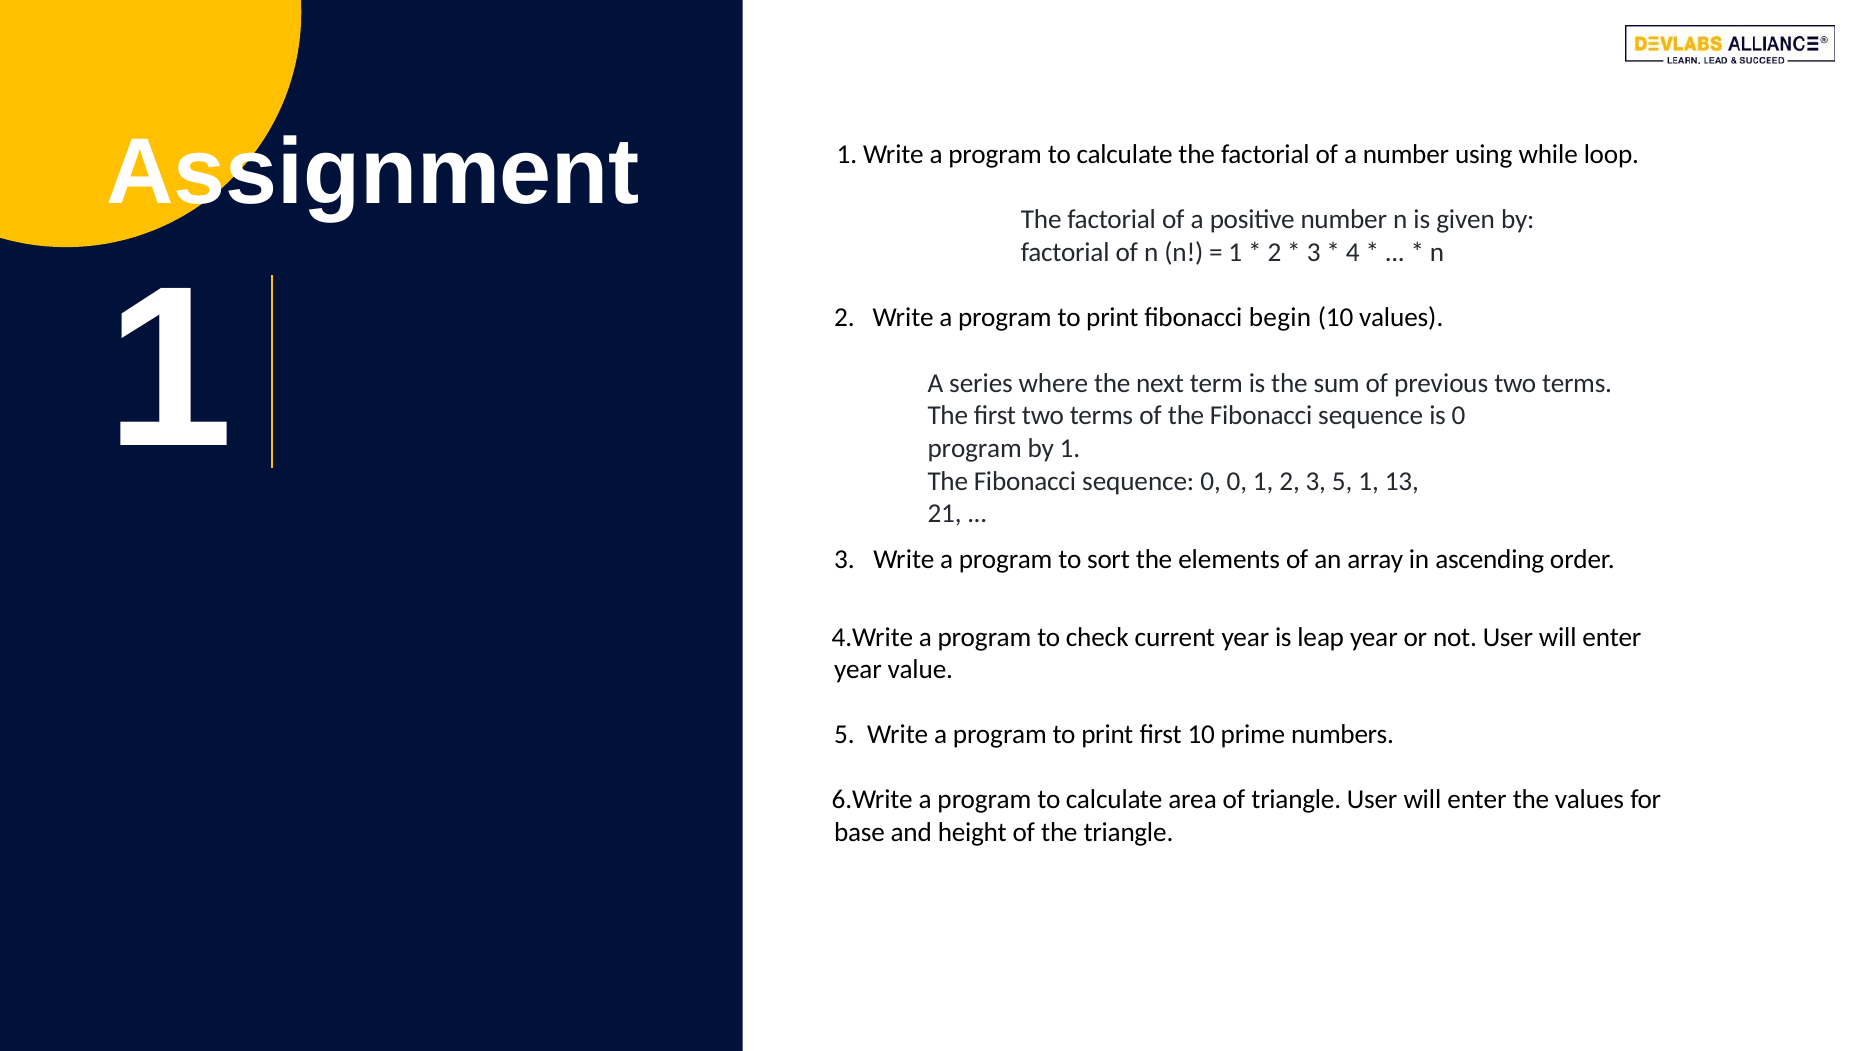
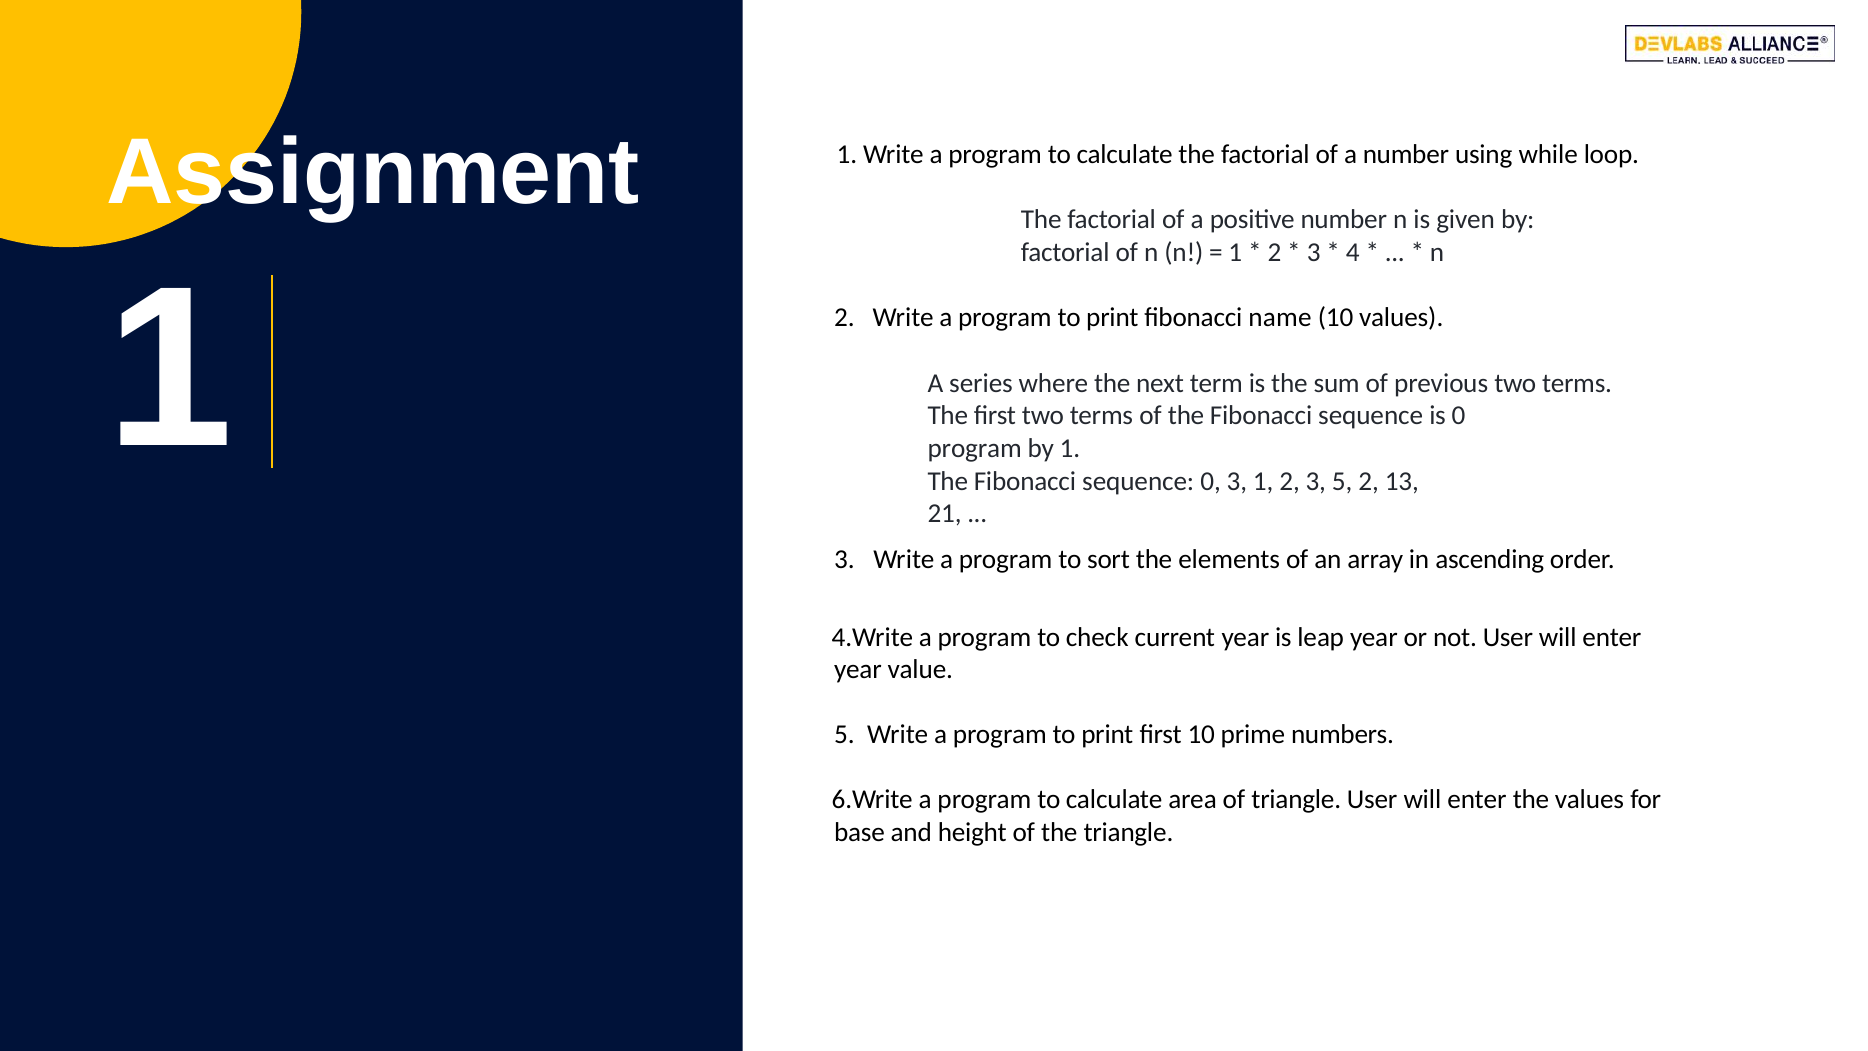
begin: begin -> name (1280, 318)
0 0: 0 -> 3 (1237, 481)
5 1: 1 -> 2 (1369, 481)
